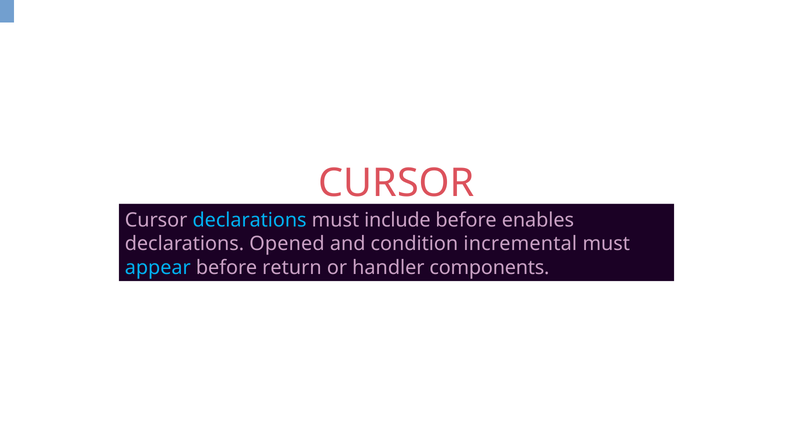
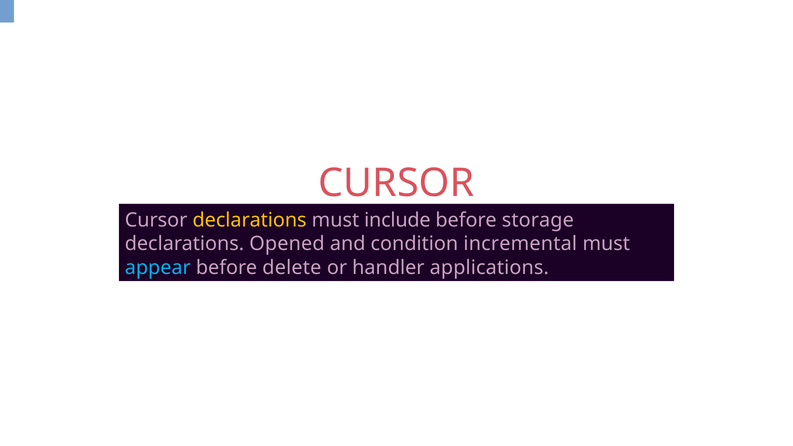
declarations colour: light blue -> yellow (250, 220)
enables: enables -> storage (538, 220)
return: return -> delete (292, 268)
components: components -> applications (489, 268)
